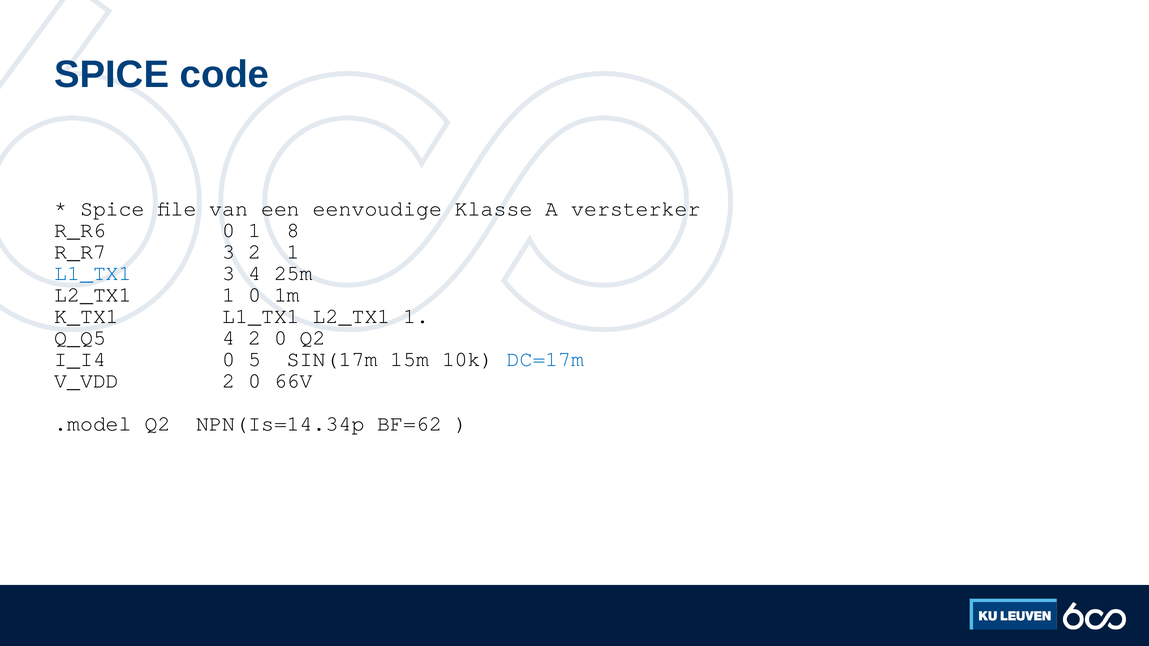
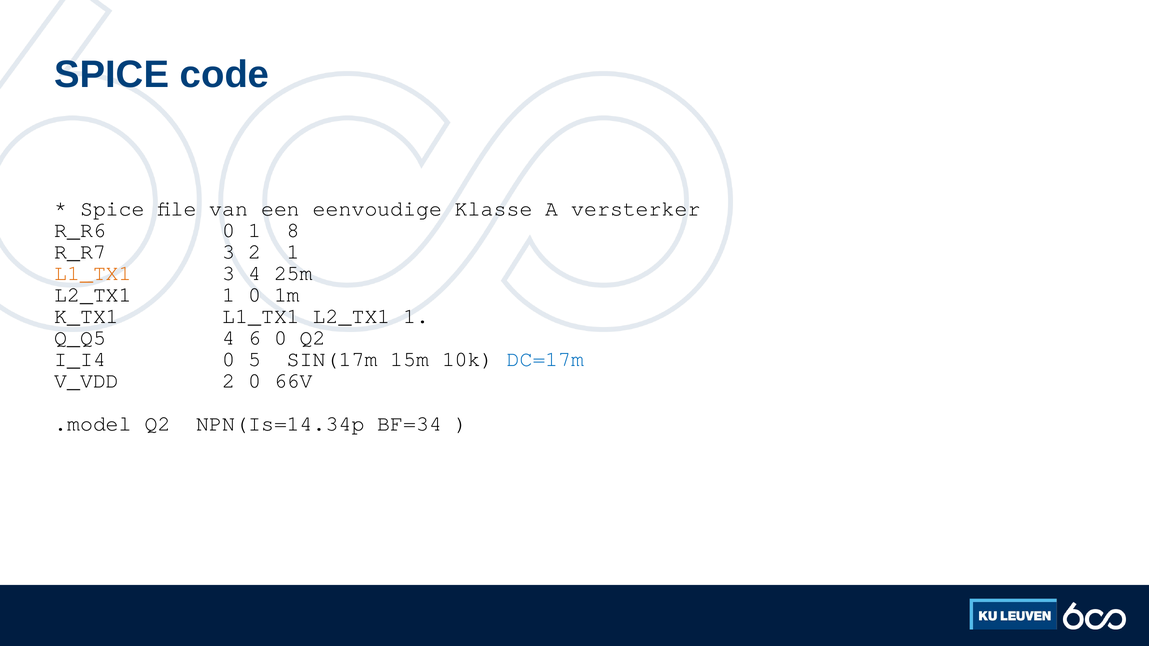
L1_TX1 colour: blue -> orange (93, 273)
4 2: 2 -> 6 (255, 338)
BF=62: BF=62 -> BF=34 (410, 424)
